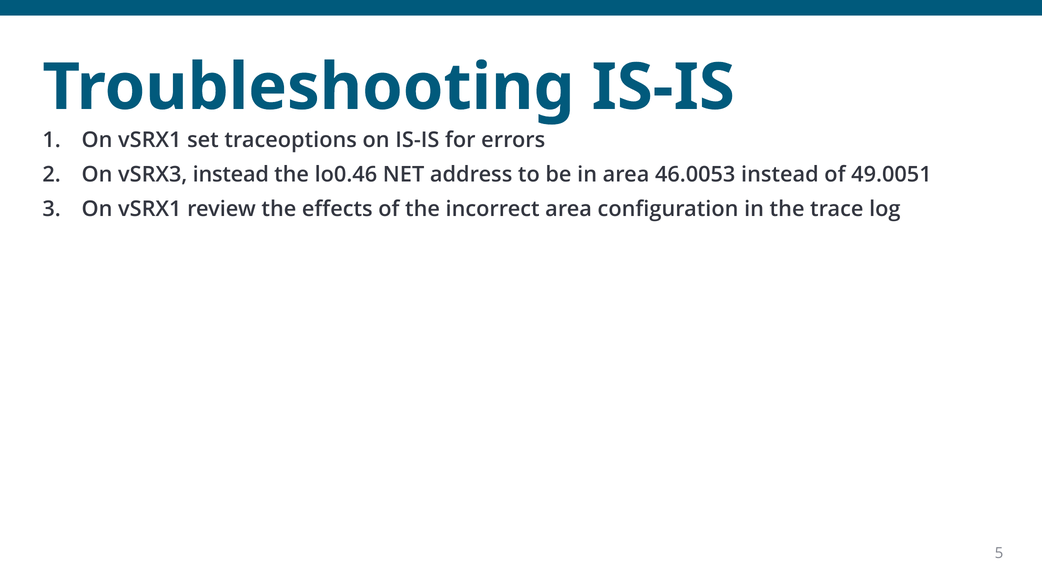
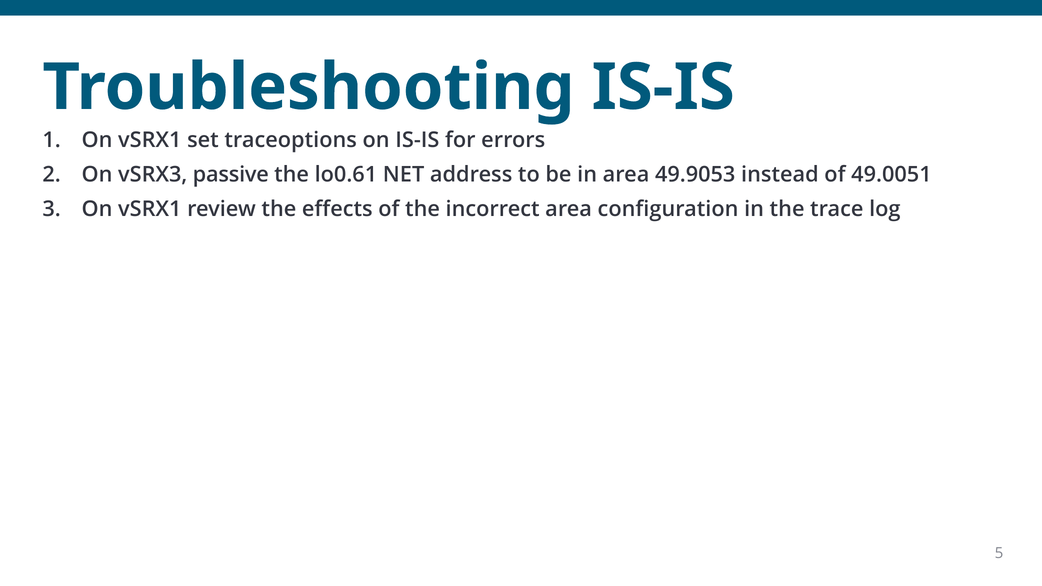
vSRX3 instead: instead -> passive (231, 175)
lo0.46: lo0.46 -> lo0.61 (346, 175)
46.0053: 46.0053 -> 49.9053 (695, 175)
